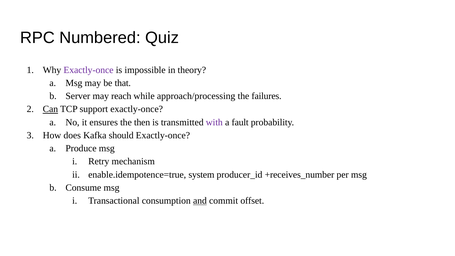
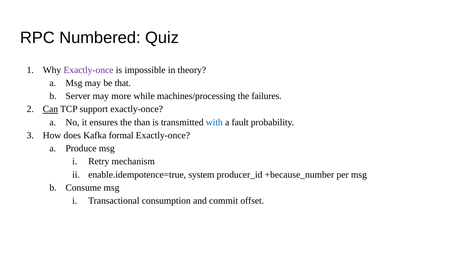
reach: reach -> more (121, 96)
approach/processing: approach/processing -> machines/processing (196, 96)
then: then -> than (142, 122)
with colour: purple -> blue (214, 122)
should: should -> formal (121, 135)
+receives_number: +receives_number -> +because_number (299, 175)
and underline: present -> none (200, 201)
